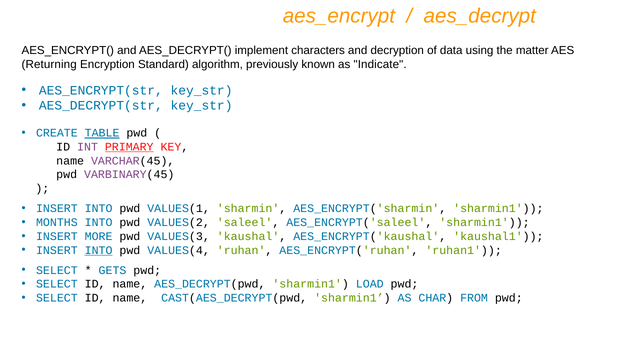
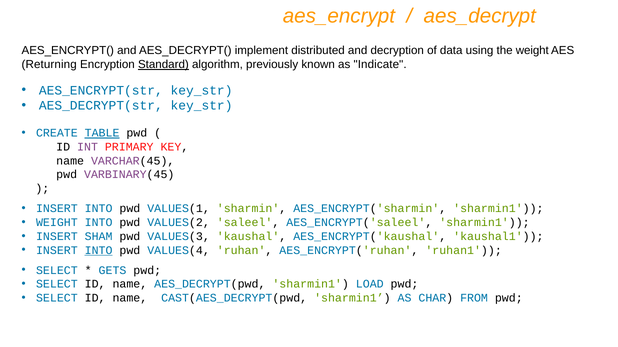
characters: characters -> distributed (318, 51)
the matter: matter -> weight (532, 51)
Standard underline: none -> present (163, 65)
PRIMARY underline: present -> none (129, 147)
MONTHS: MONTHS -> WEIGHT (57, 223)
MORE: MORE -> SHAM (99, 237)
